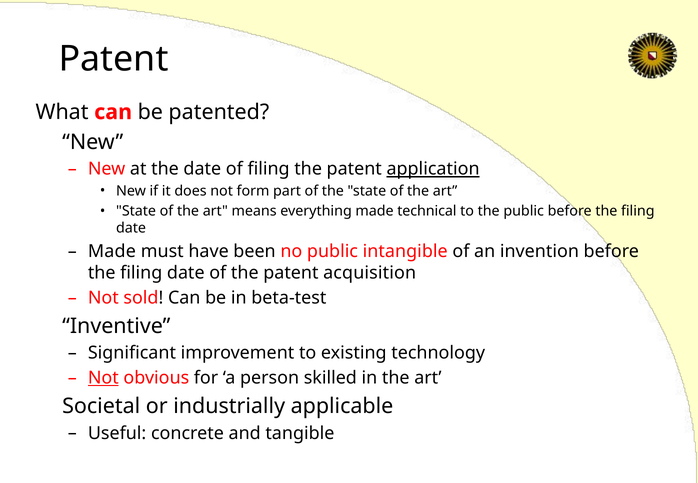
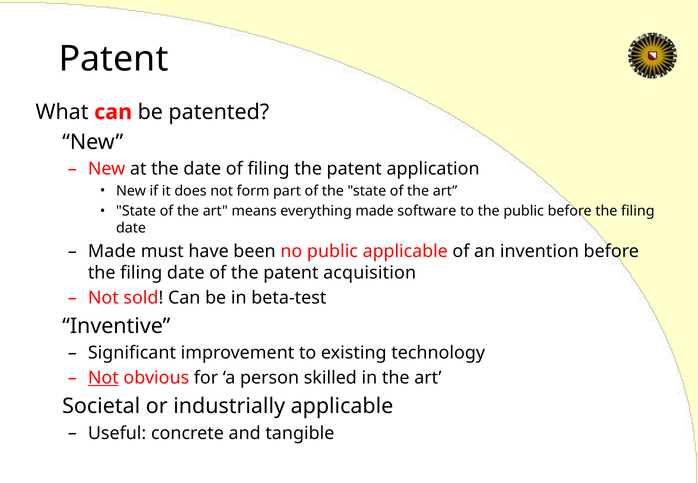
application underline: present -> none (433, 169)
technical: technical -> software (427, 211)
public intangible: intangible -> applicable (405, 251)
